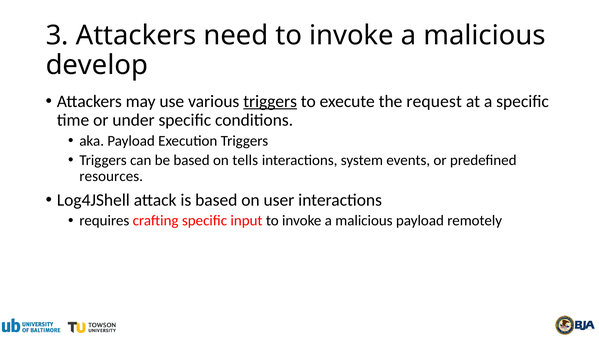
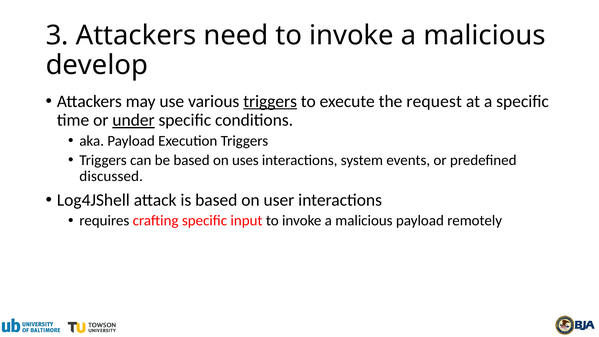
under underline: none -> present (133, 120)
tells: tells -> uses (245, 160)
resources: resources -> discussed (111, 176)
